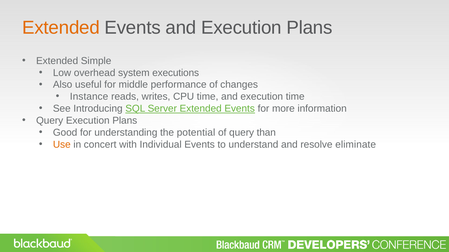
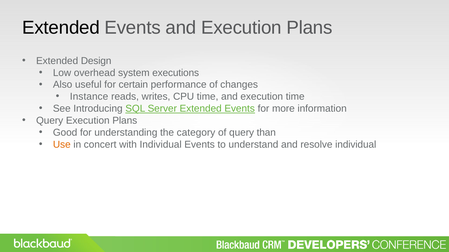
Extended colour: orange -> black (61, 28)
Simple: Simple -> Design (96, 61)
middle: middle -> certain (133, 85)
potential: potential -> category (196, 133)
resolve eliminate: eliminate -> individual (356, 145)
